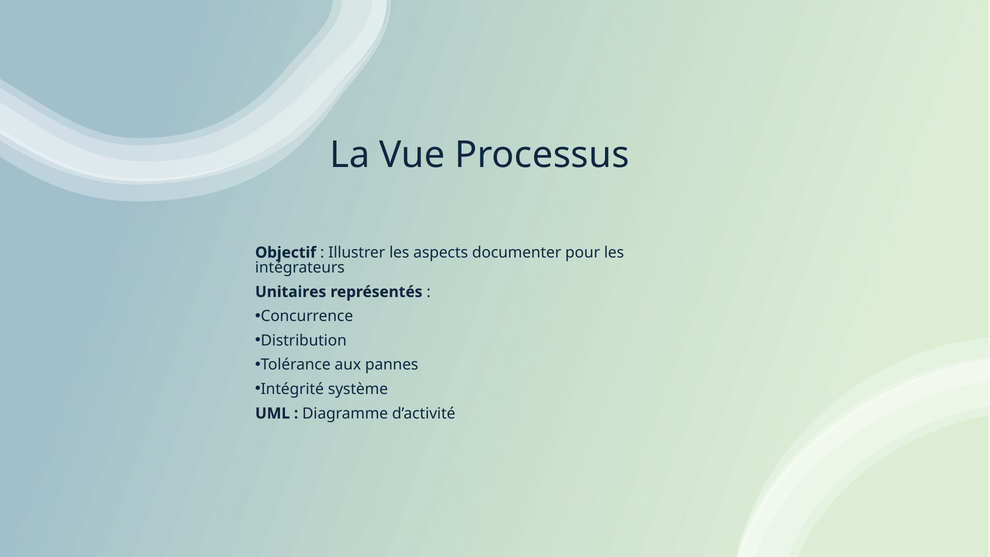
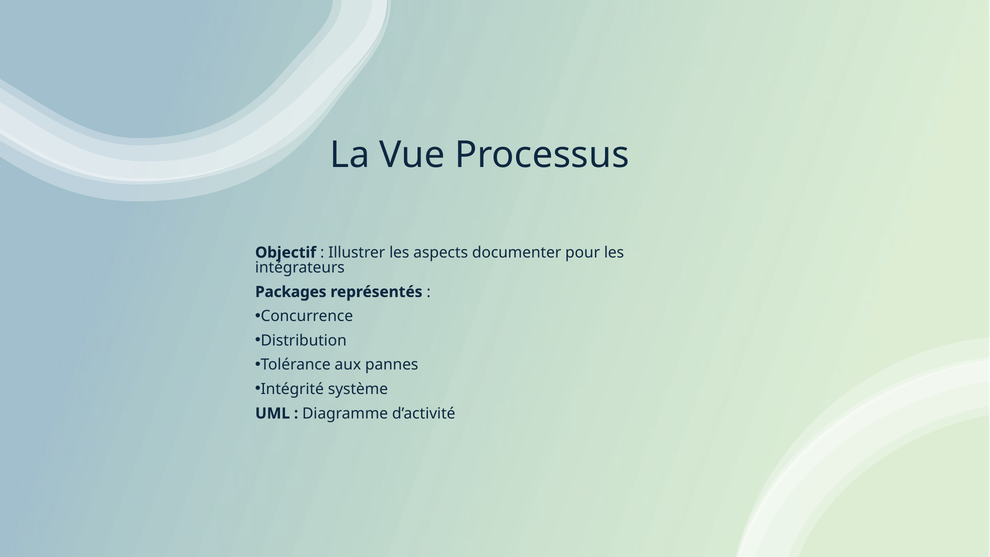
Unitaires: Unitaires -> Packages (291, 292)
